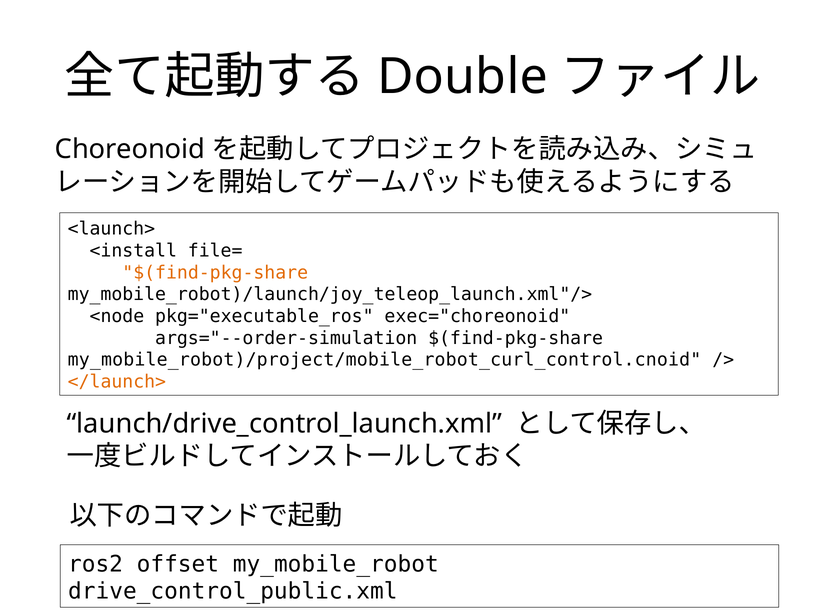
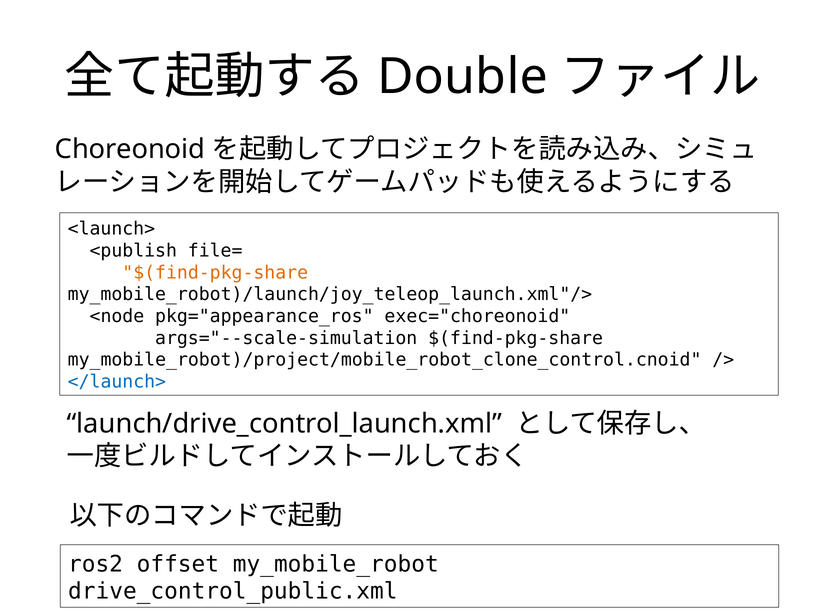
<install: <install -> <publish (133, 251)
pkg="executable_ros: pkg="executable_ros -> pkg="appearance_ros (264, 316)
args="--order-simulation: args="--order-simulation -> args="--scale-simulation (286, 338)
my_mobile_robot)/project/mobile_robot_curl_control.cnoid: my_mobile_robot)/project/mobile_robot_curl_control.cnoid -> my_mobile_robot)/project/mobile_robot_clone_control.cnoid (385, 360)
</launch> colour: orange -> blue (117, 382)
